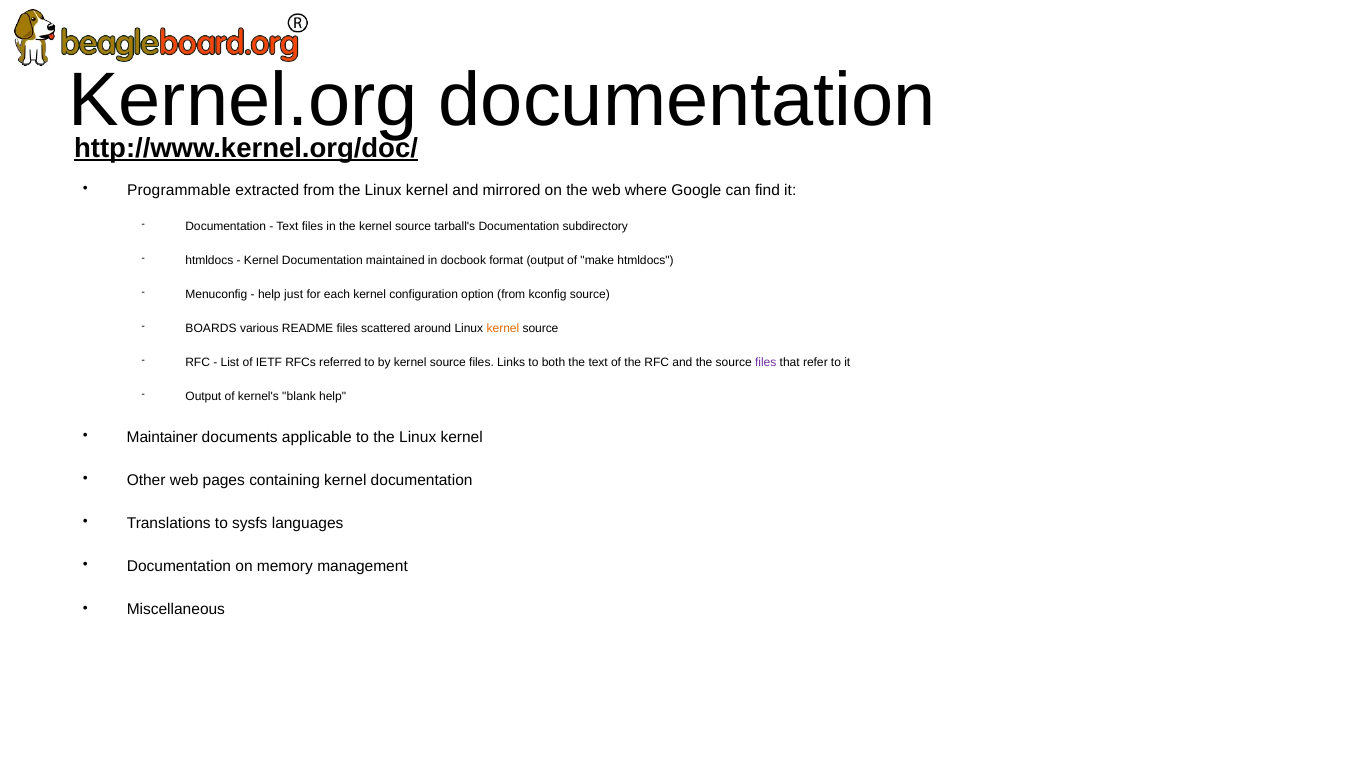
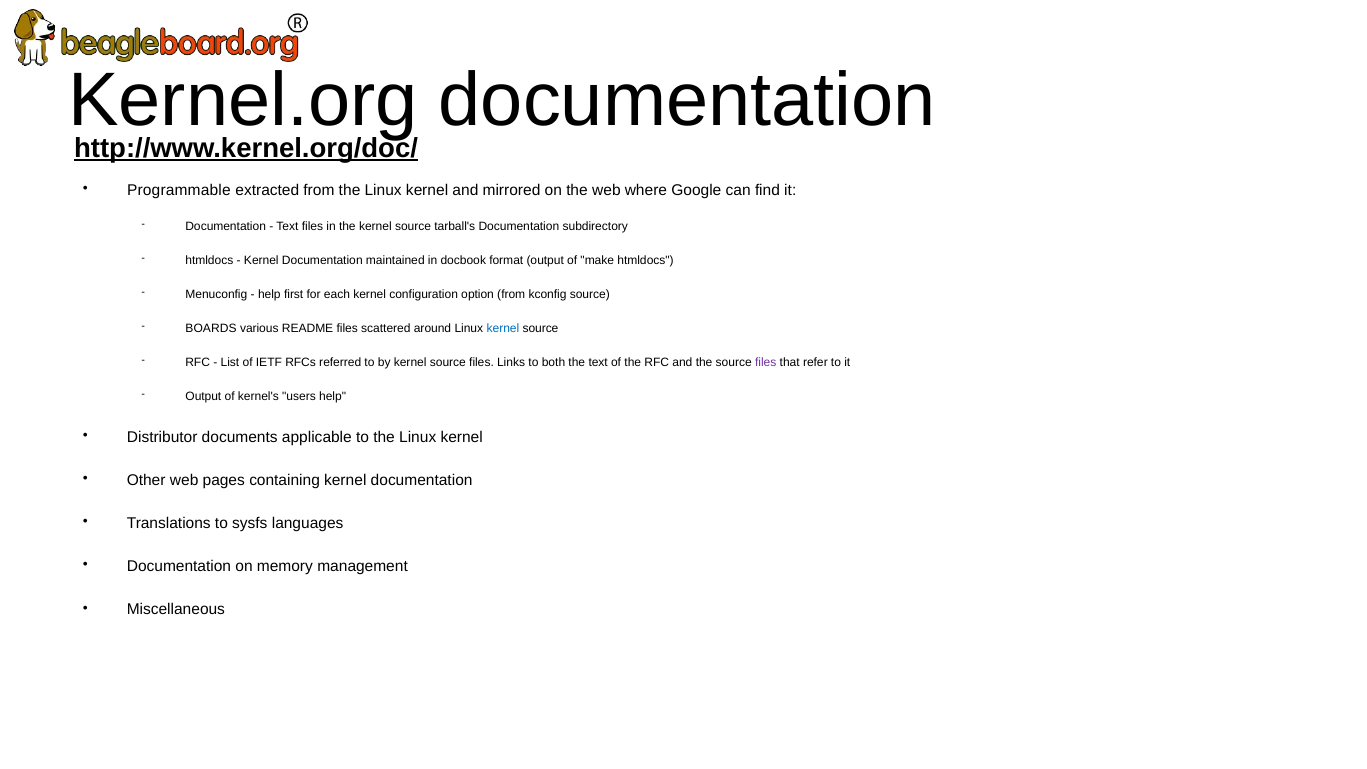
just: just -> first (294, 294)
kernel colour: orange -> blue (503, 328)
blank: blank -> users (299, 396)
Maintainer: Maintainer -> Distributor (162, 437)
